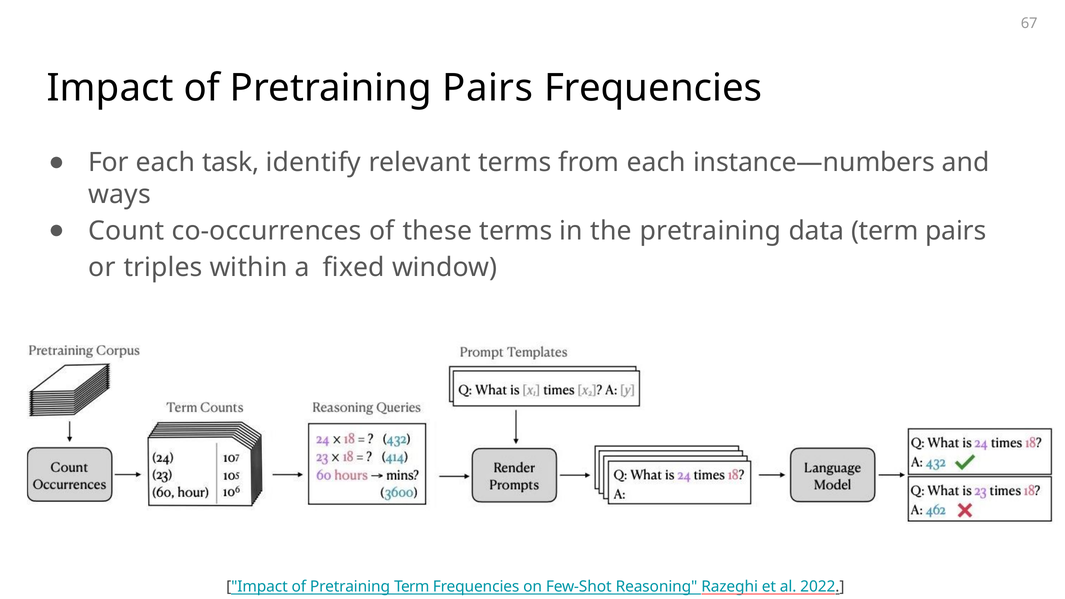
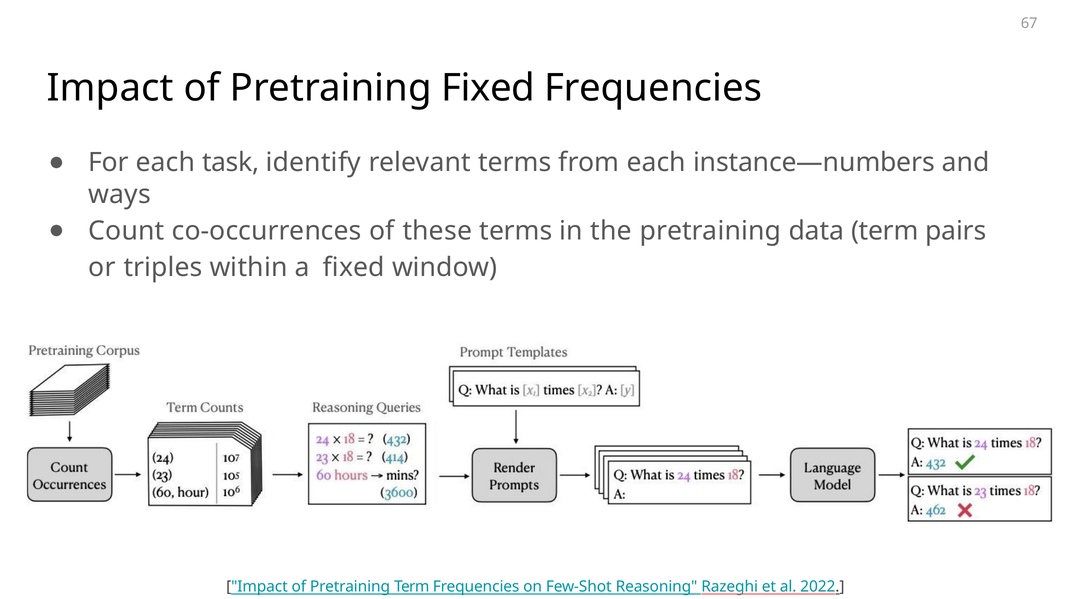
Pretraining Pairs: Pairs -> Fixed (488, 88)
